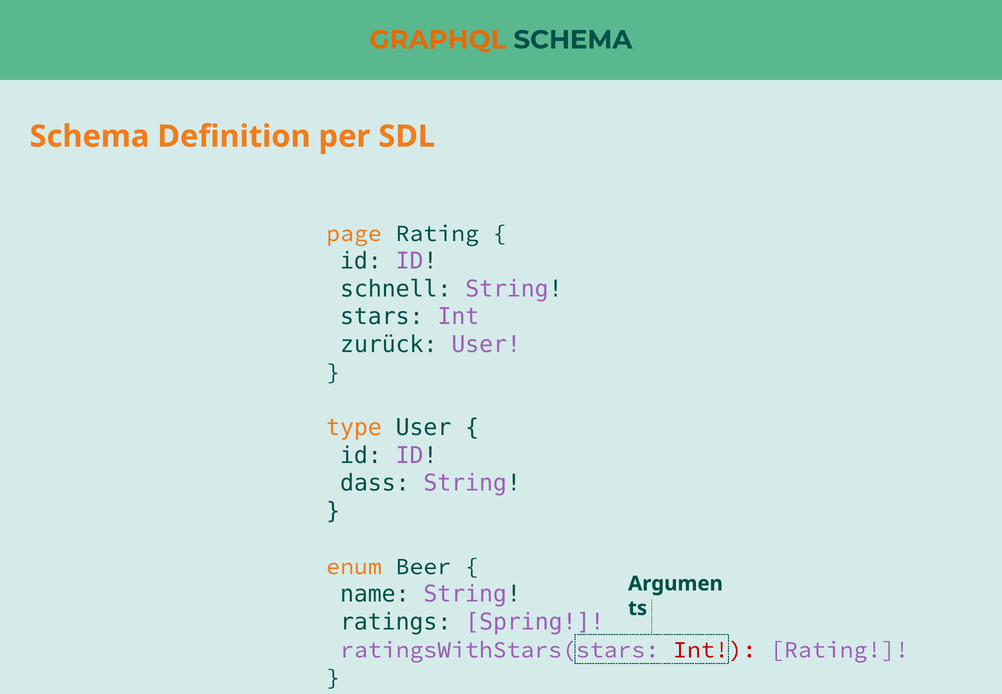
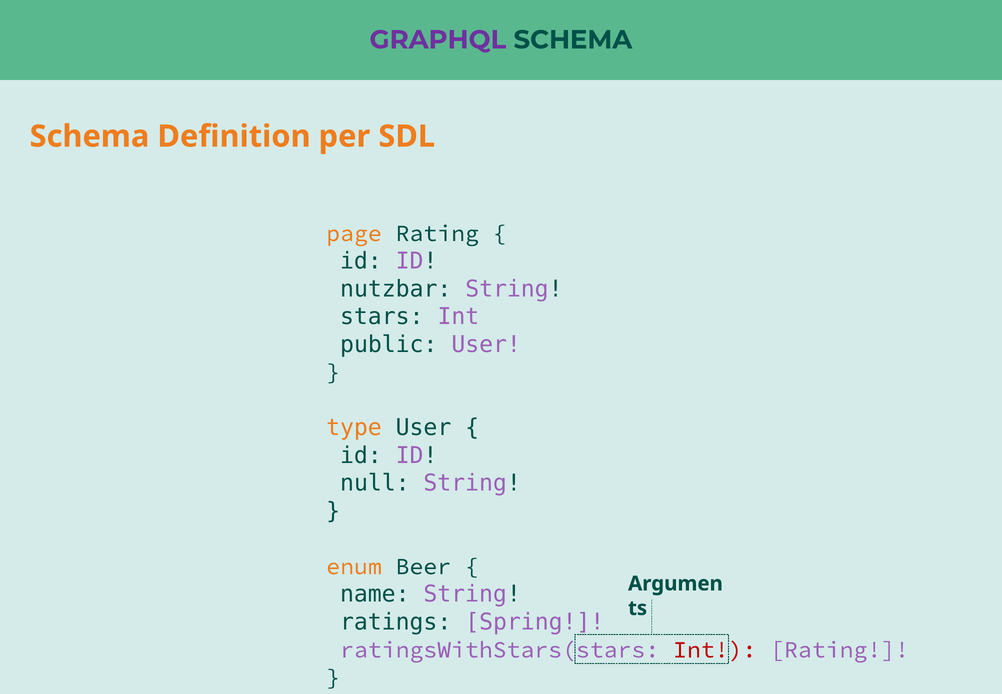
GRAPHQL colour: orange -> purple (438, 40)
schnell: schnell -> nutzbar (396, 289)
zurück: zurück -> public (389, 344)
dass: dass -> null (375, 483)
